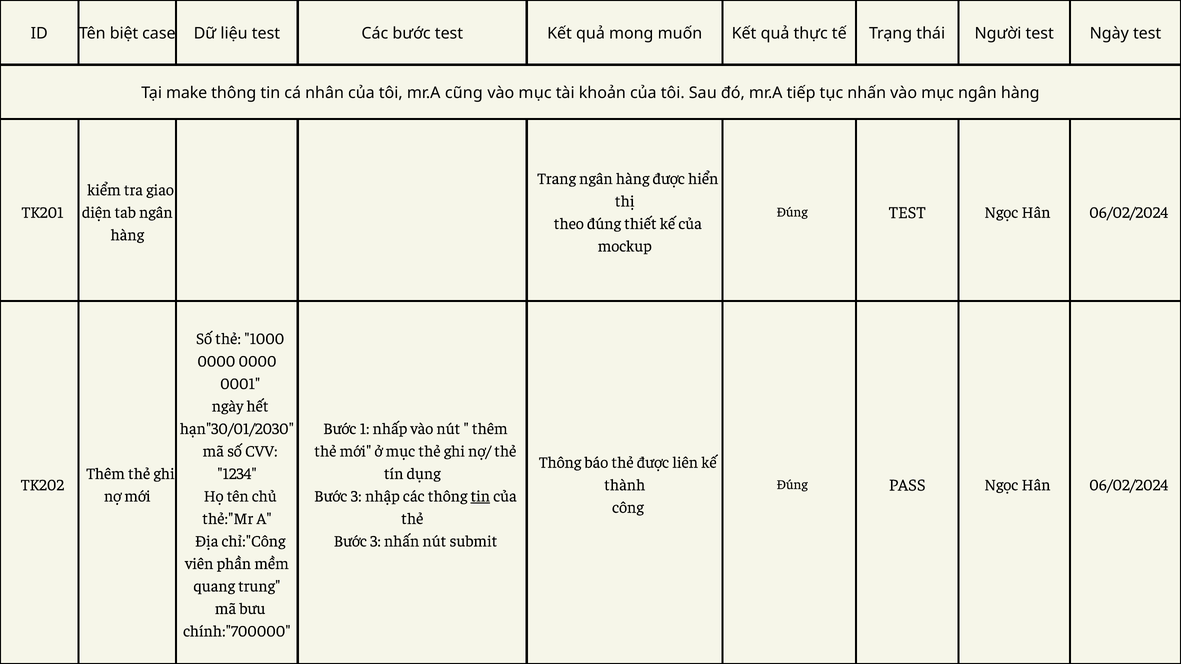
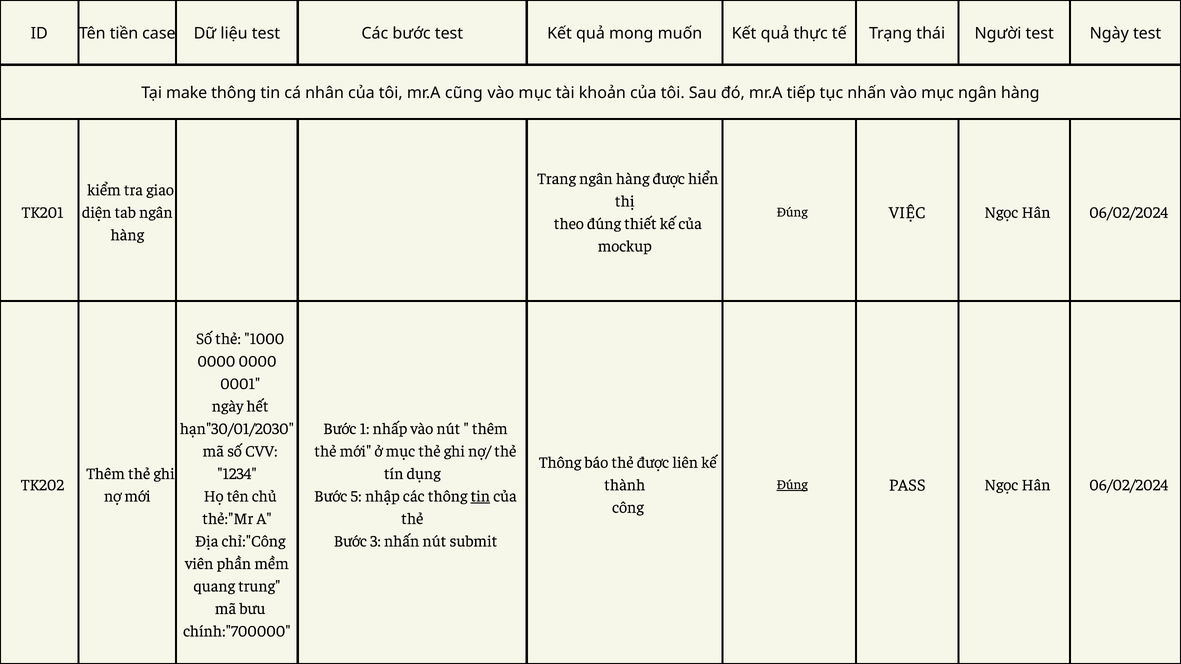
biệt: biệt -> tiền (124, 34)
Đúng TEST: TEST -> VIỆC (907, 213)
Đúng underline: none -> present (792, 485)
3: 3 -> 5 (356, 497)
